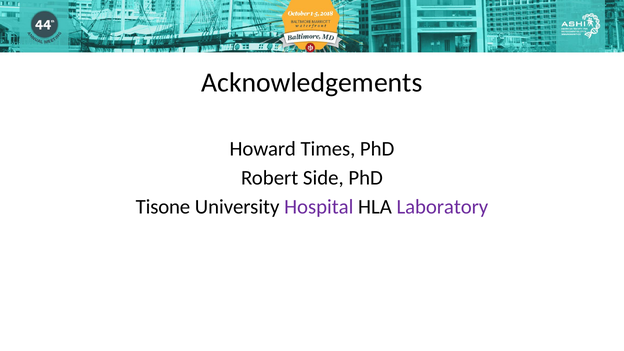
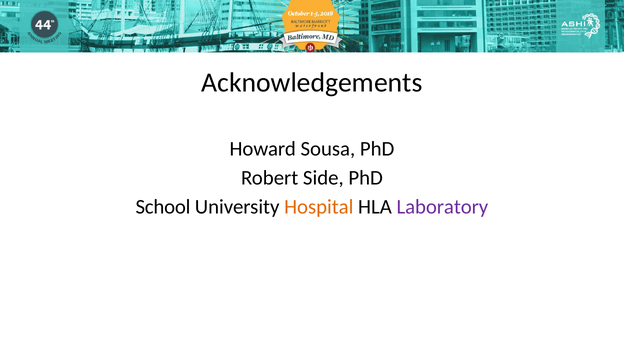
Times: Times -> Sousa (328, 149)
Tisone: Tisone -> School (163, 207)
Hospital colour: purple -> orange (319, 207)
